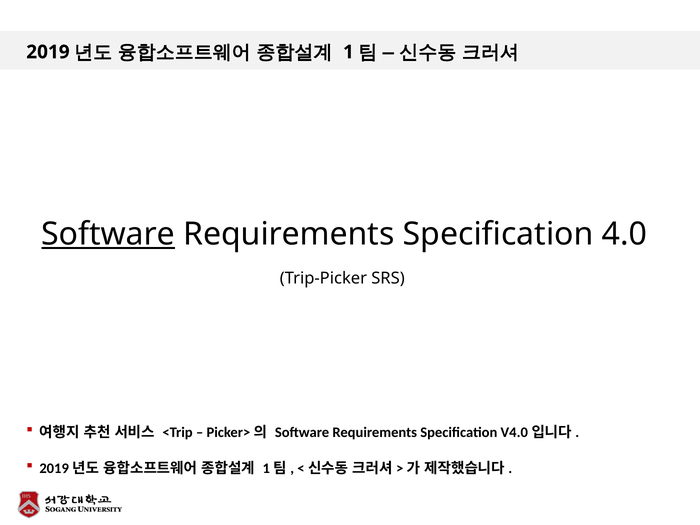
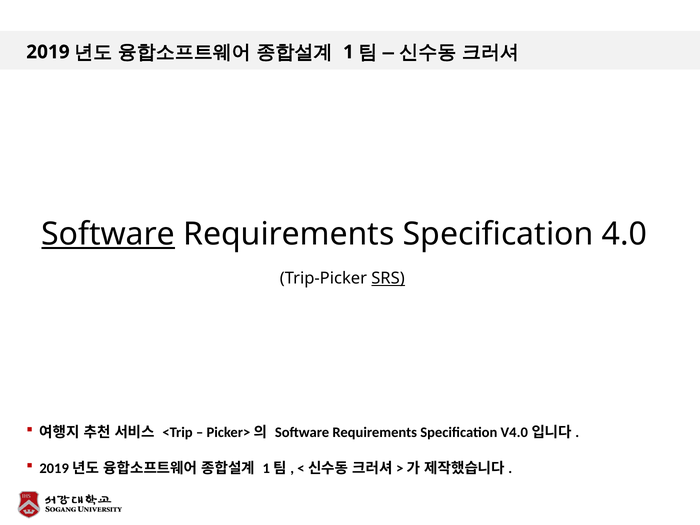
SRS underline: none -> present (388, 278)
